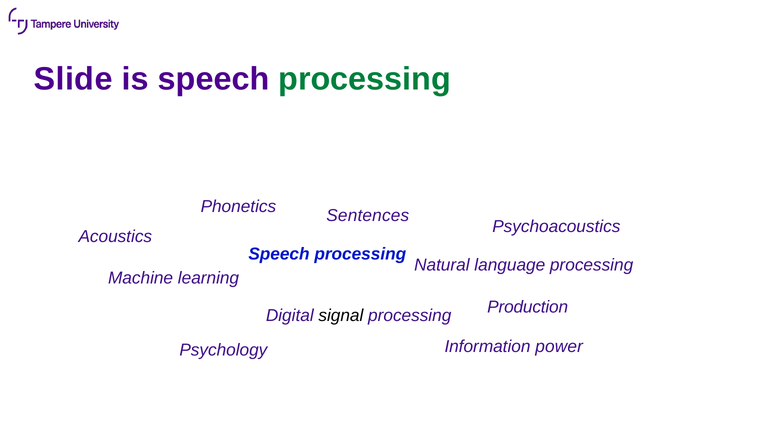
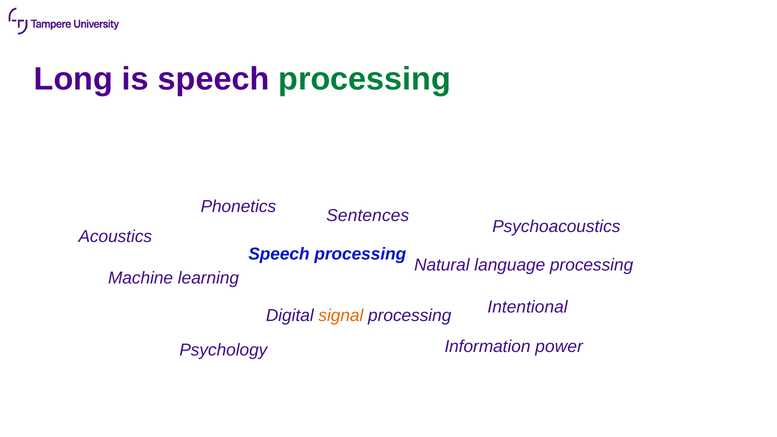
Slide: Slide -> Long (73, 79)
Production: Production -> Intentional (528, 307)
signal colour: black -> orange (341, 315)
